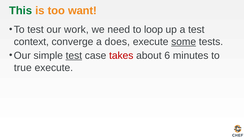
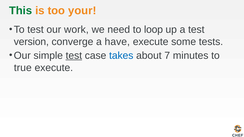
want: want -> your (82, 11)
context: context -> version (31, 42)
does: does -> have (117, 42)
some underline: present -> none (184, 42)
takes colour: red -> blue (121, 56)
6: 6 -> 7 (167, 56)
